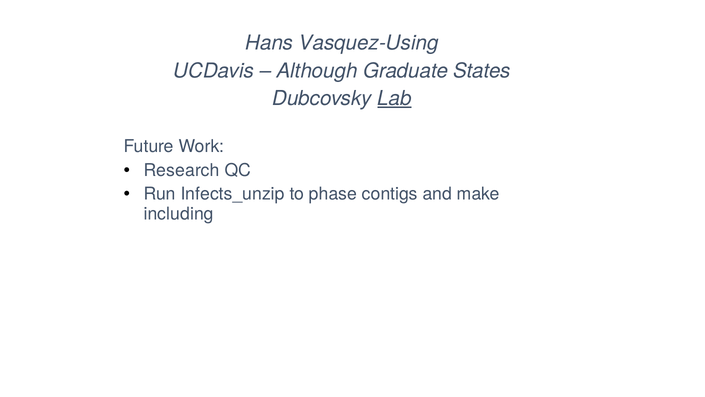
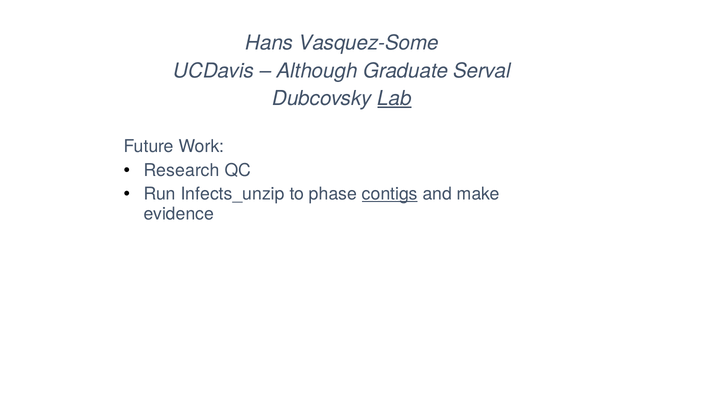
Vasquez-Using: Vasquez-Using -> Vasquez-Some (369, 43)
States: States -> Serval (482, 71)
contigs underline: none -> present (390, 194)
including: including -> evidence (179, 214)
